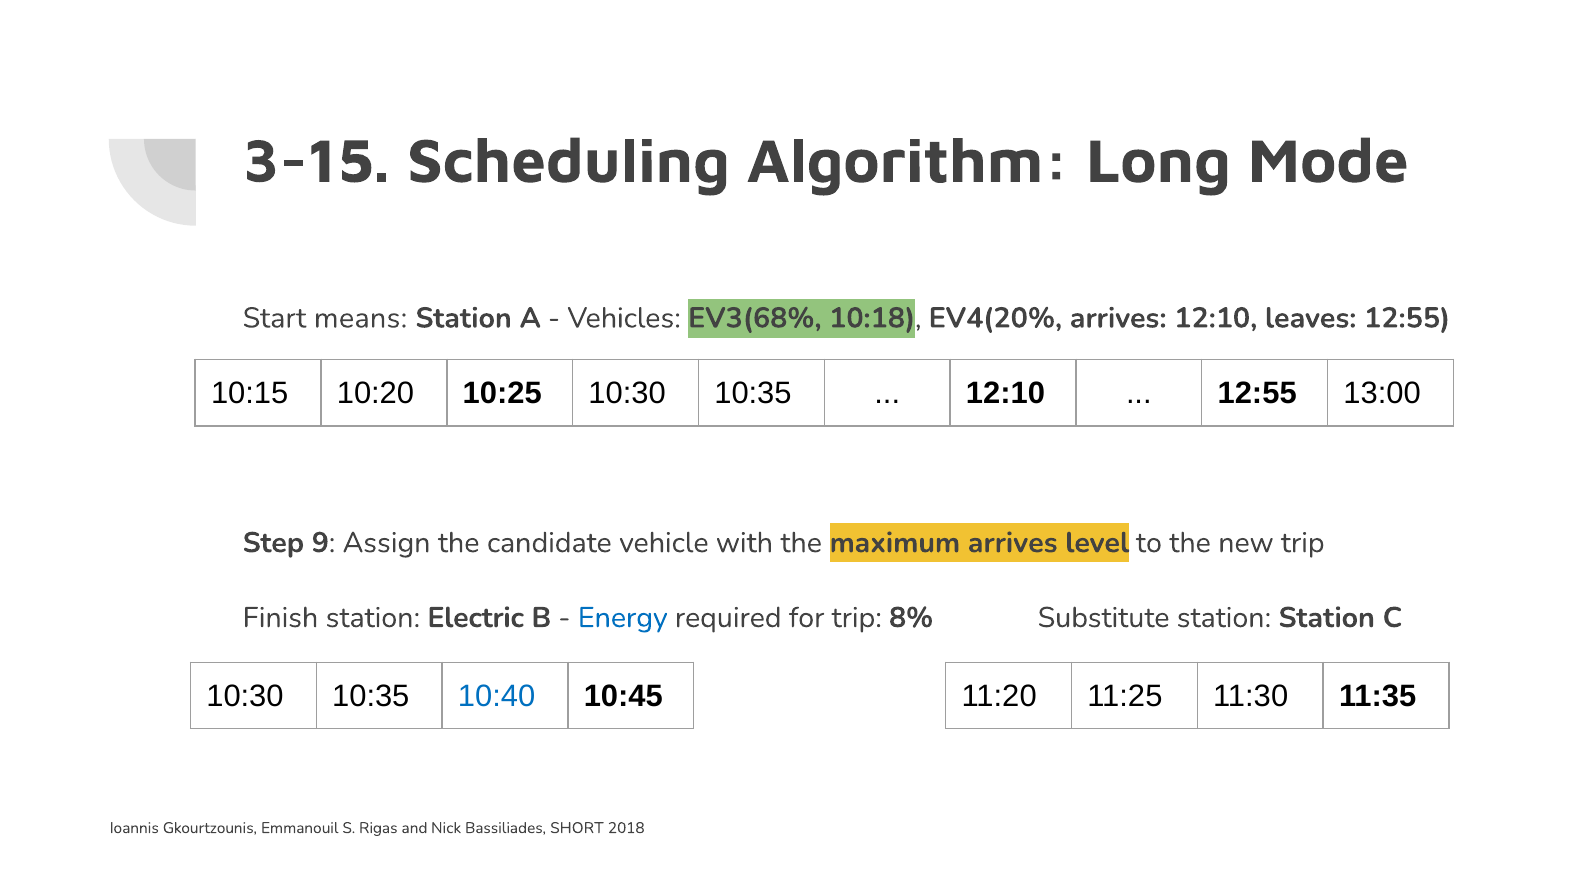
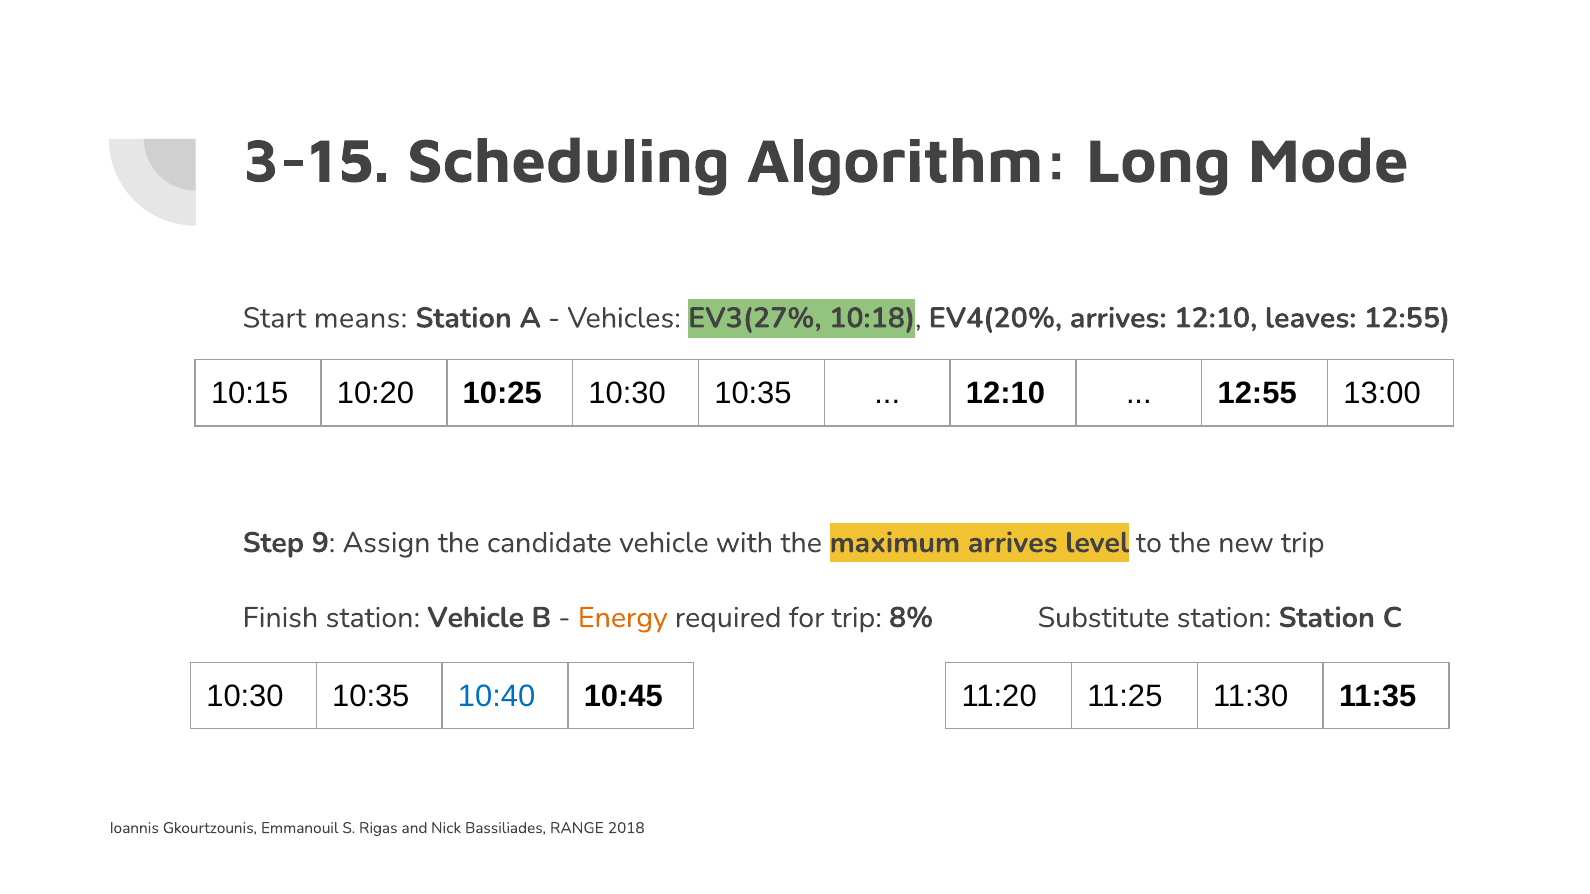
EV3(68%: EV3(68% -> EV3(27% (755, 318)
station Electric: Electric -> Vehicle (476, 618)
Energy colour: blue -> orange (623, 618)
SHORT: SHORT -> RANGE (577, 828)
